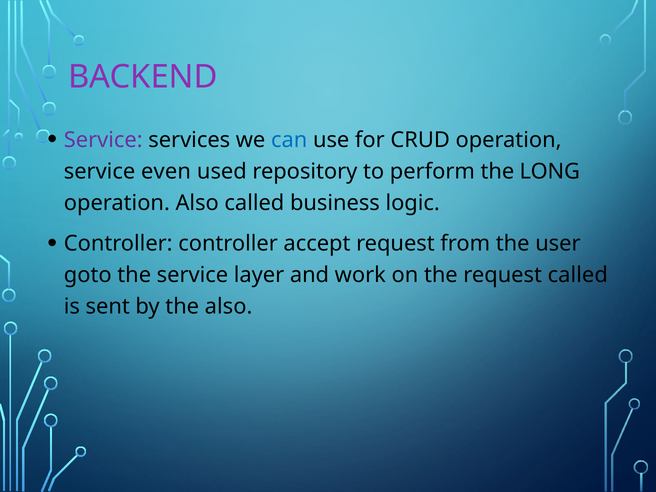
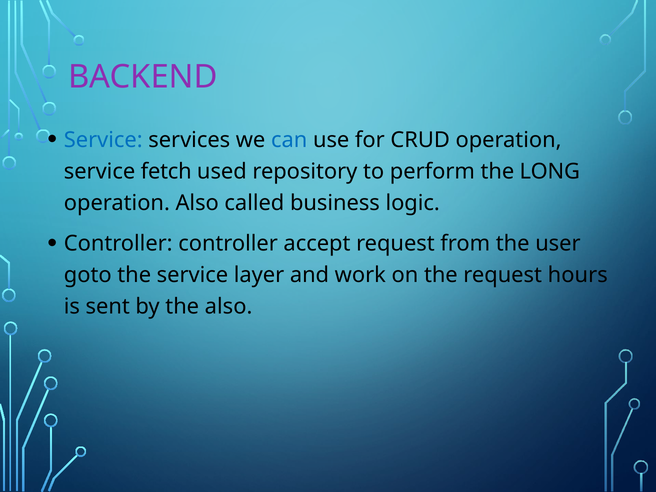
Service colour: purple -> blue (103, 140)
even: even -> fetch (166, 172)
request called: called -> hours (578, 275)
